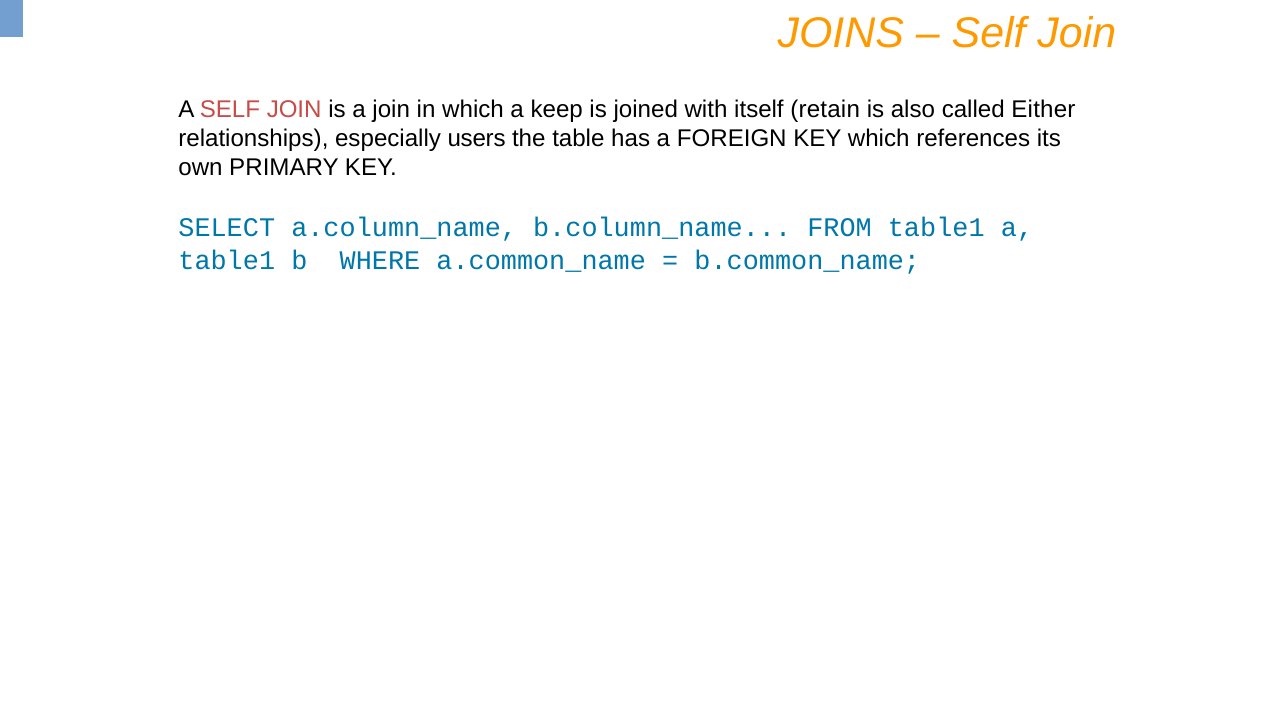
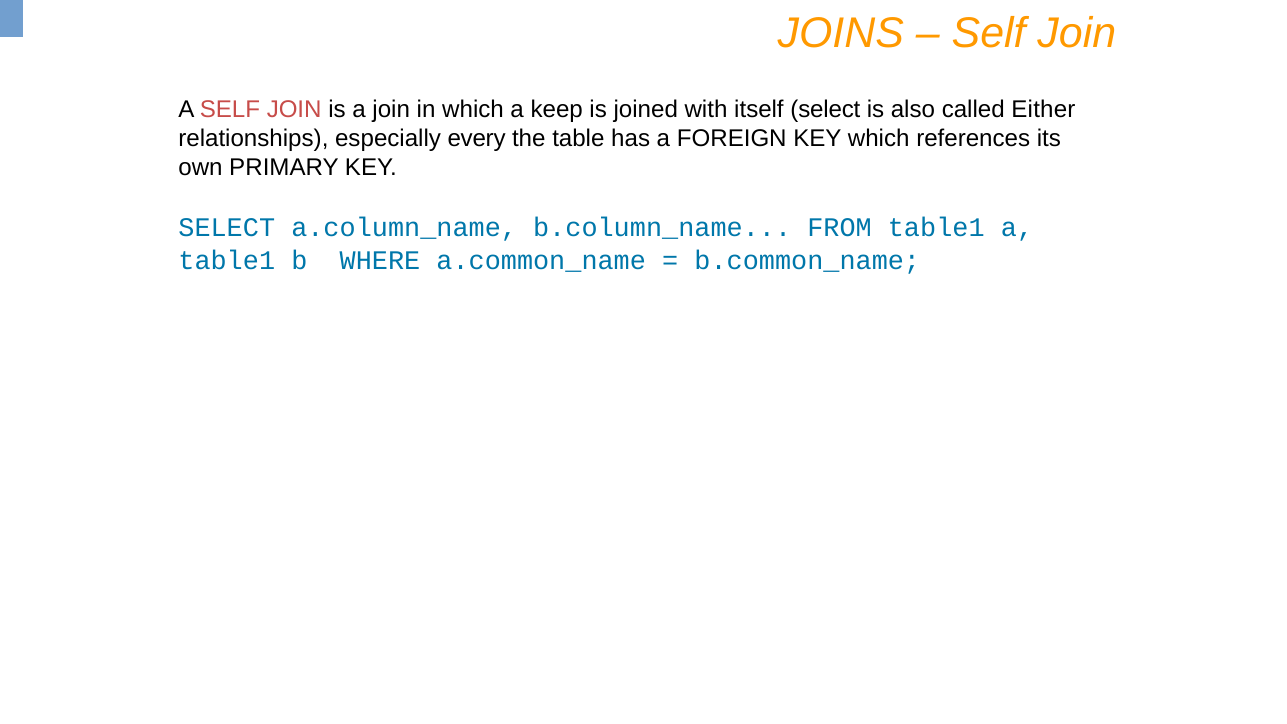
itself retain: retain -> select (825, 109)
users: users -> every (477, 138)
